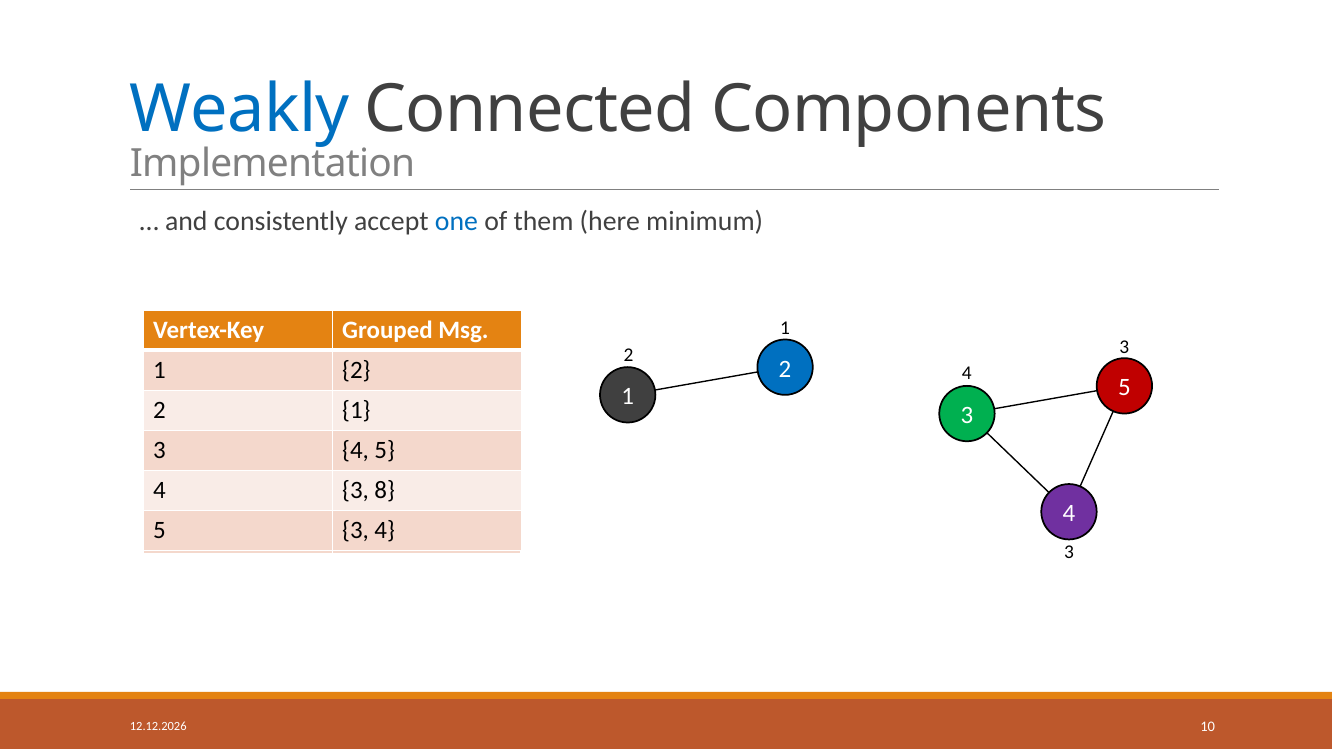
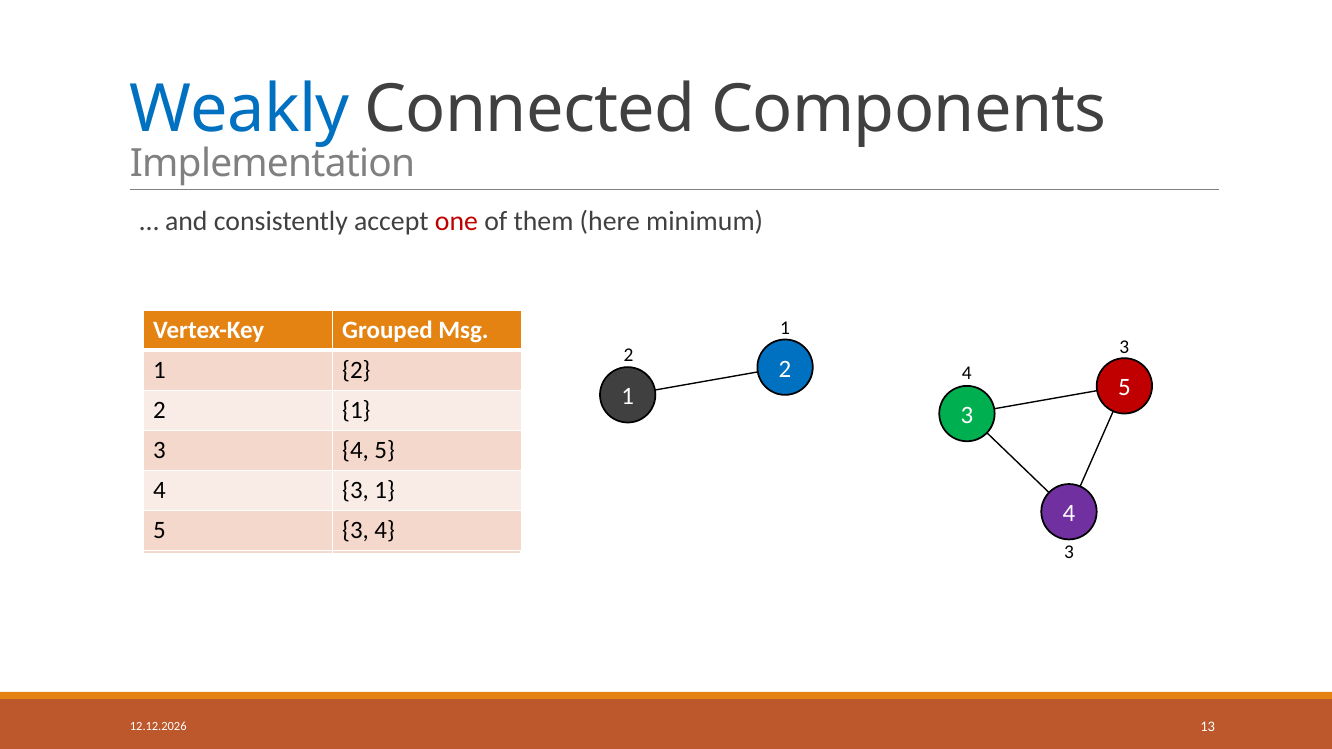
one colour: blue -> red (456, 221)
8: 8 -> 1 (385, 491)
10: 10 -> 13 (1208, 727)
